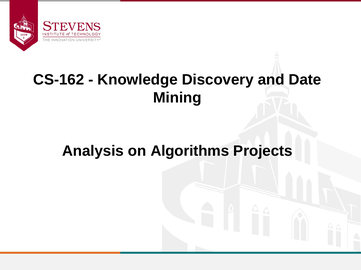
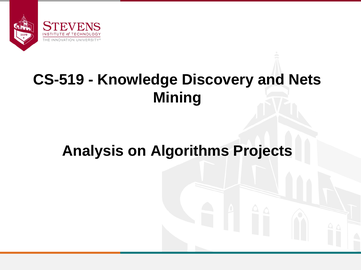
CS-162: CS-162 -> CS-519 (59, 80)
Date: Date -> Nets (305, 80)
